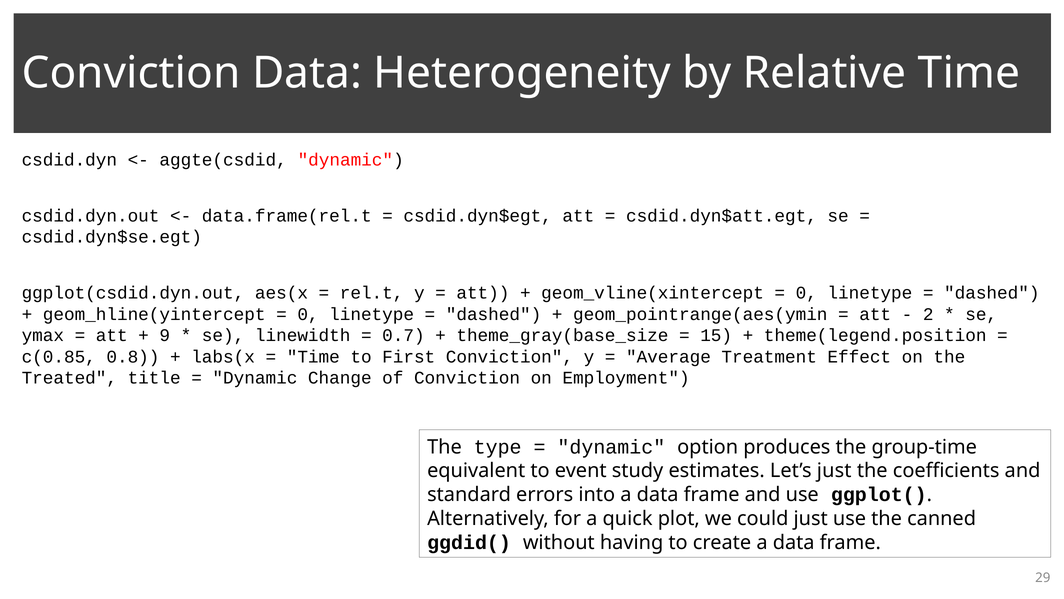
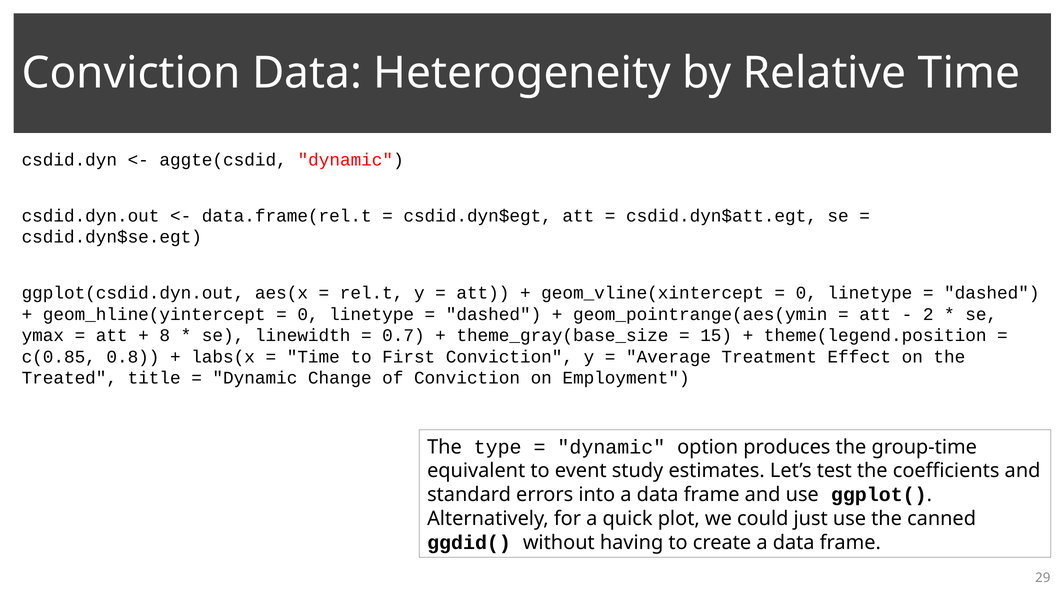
9: 9 -> 8 (165, 335)
Let’s just: just -> test (834, 470)
